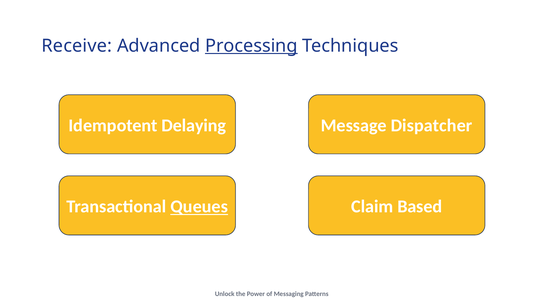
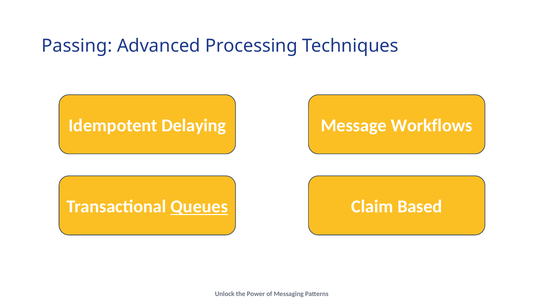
Receive: Receive -> Passing (77, 46)
Processing underline: present -> none (251, 46)
Dispatcher: Dispatcher -> Workflows (432, 126)
